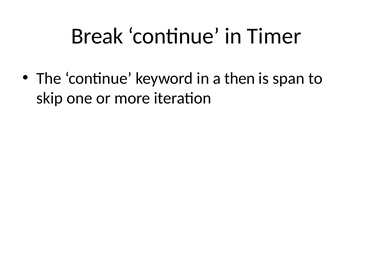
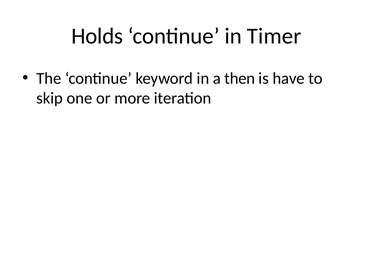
Break: Break -> Holds (97, 36)
span: span -> have (289, 78)
